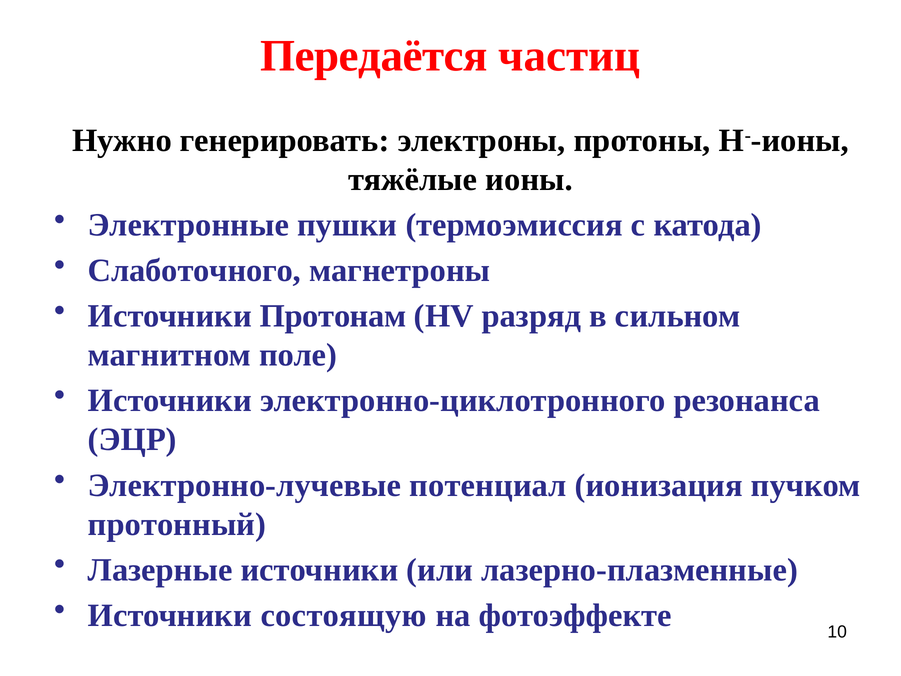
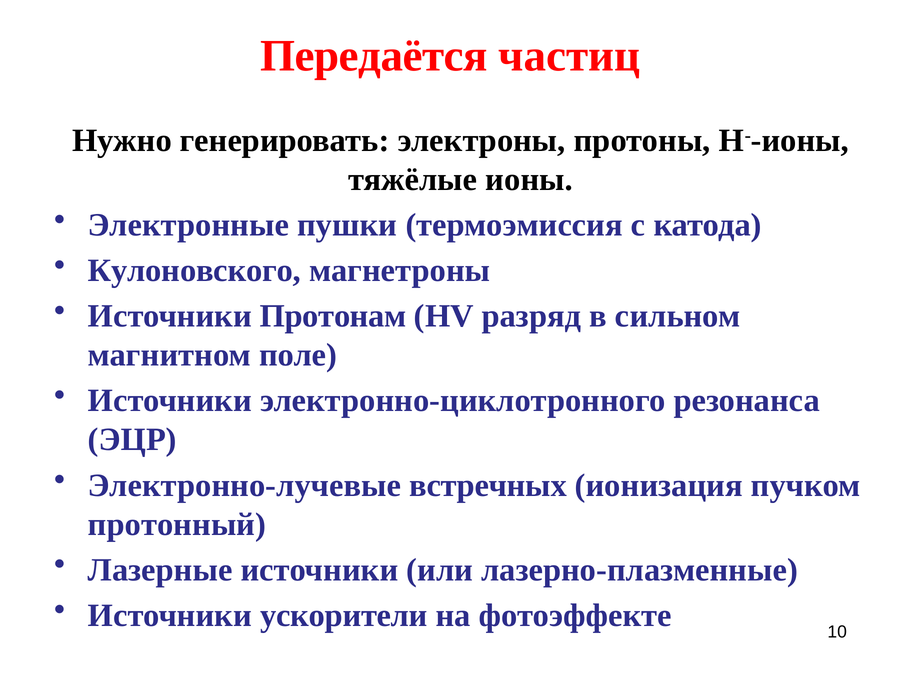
Слаботочного: Слаботочного -> Кулоновского (194, 271)
потенциал: потенциал -> встречных (488, 485)
состоящую: состоящую -> ускорители (344, 615)
